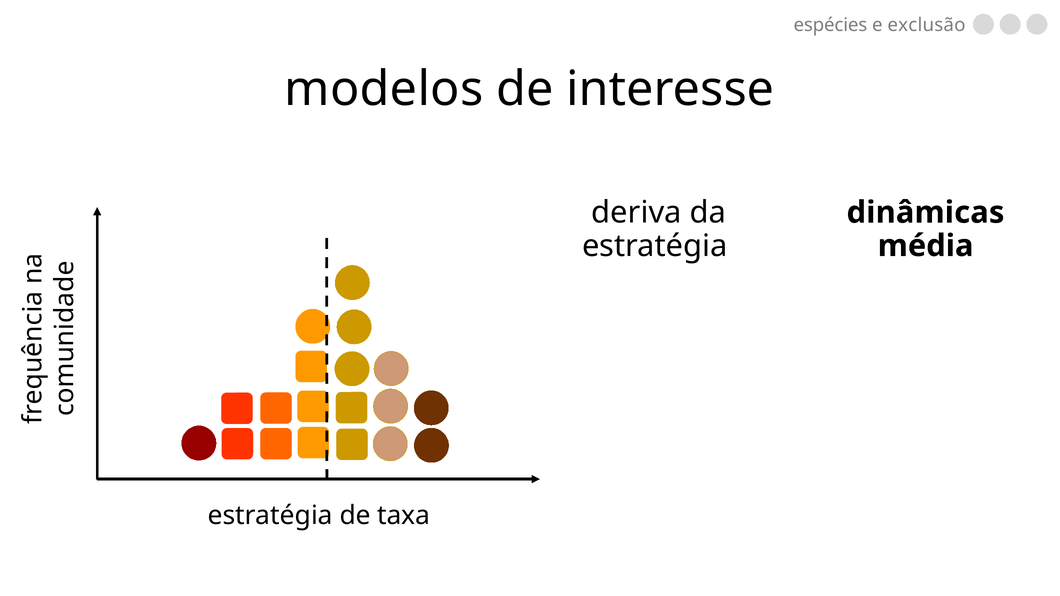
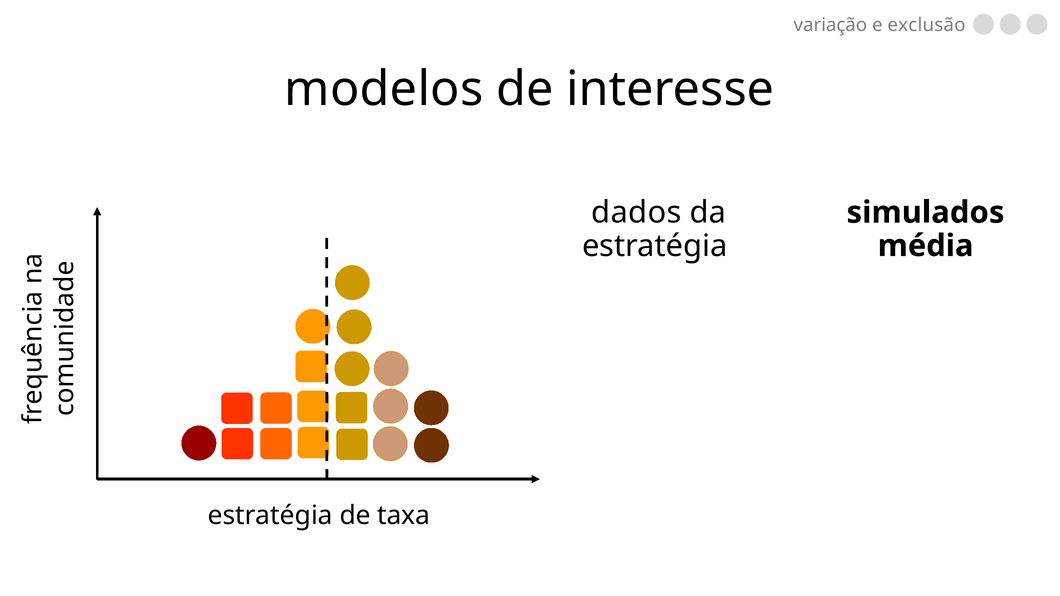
espécies: espécies -> variação (830, 25)
deriva: deriva -> dados (636, 213)
dinâmicas: dinâmicas -> simulados (926, 213)
